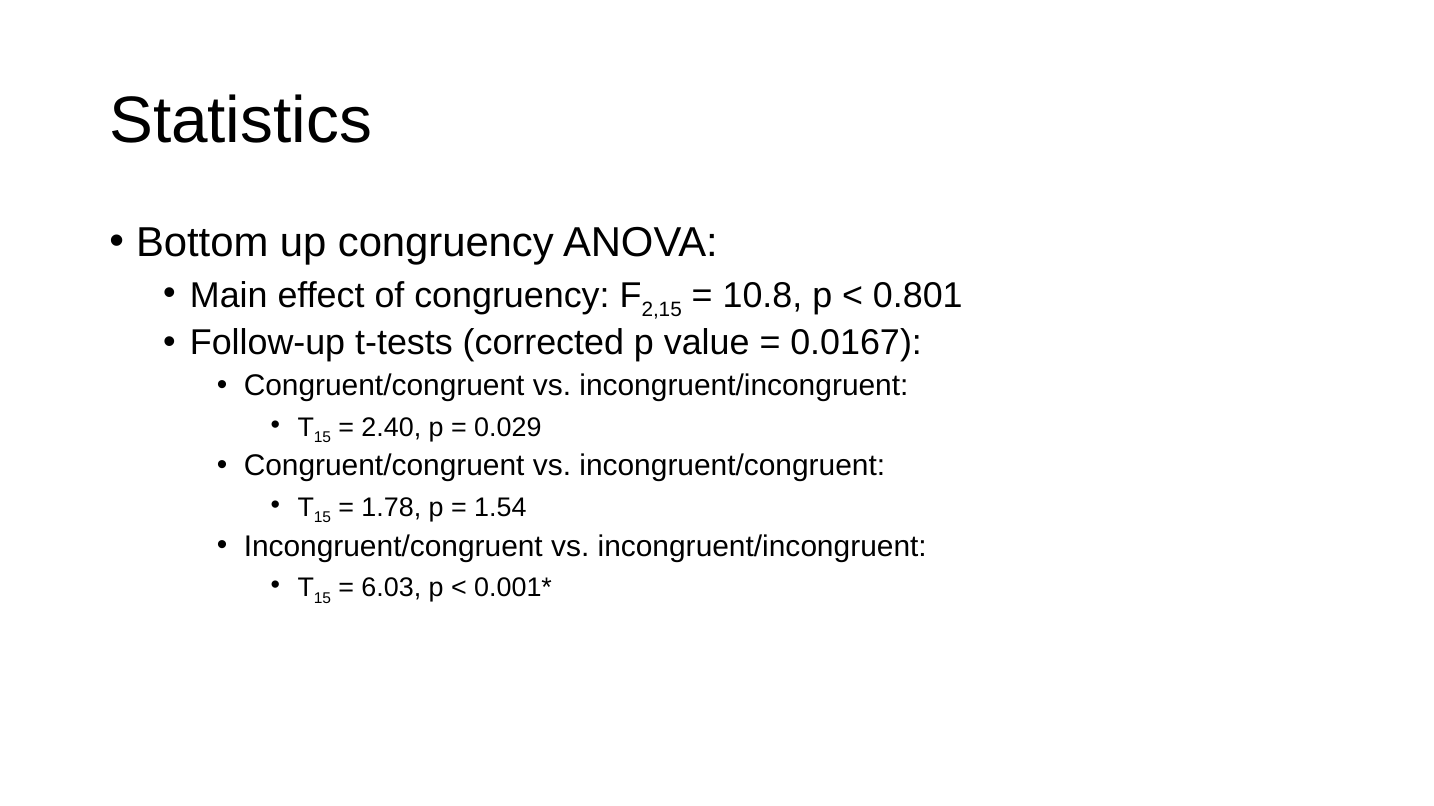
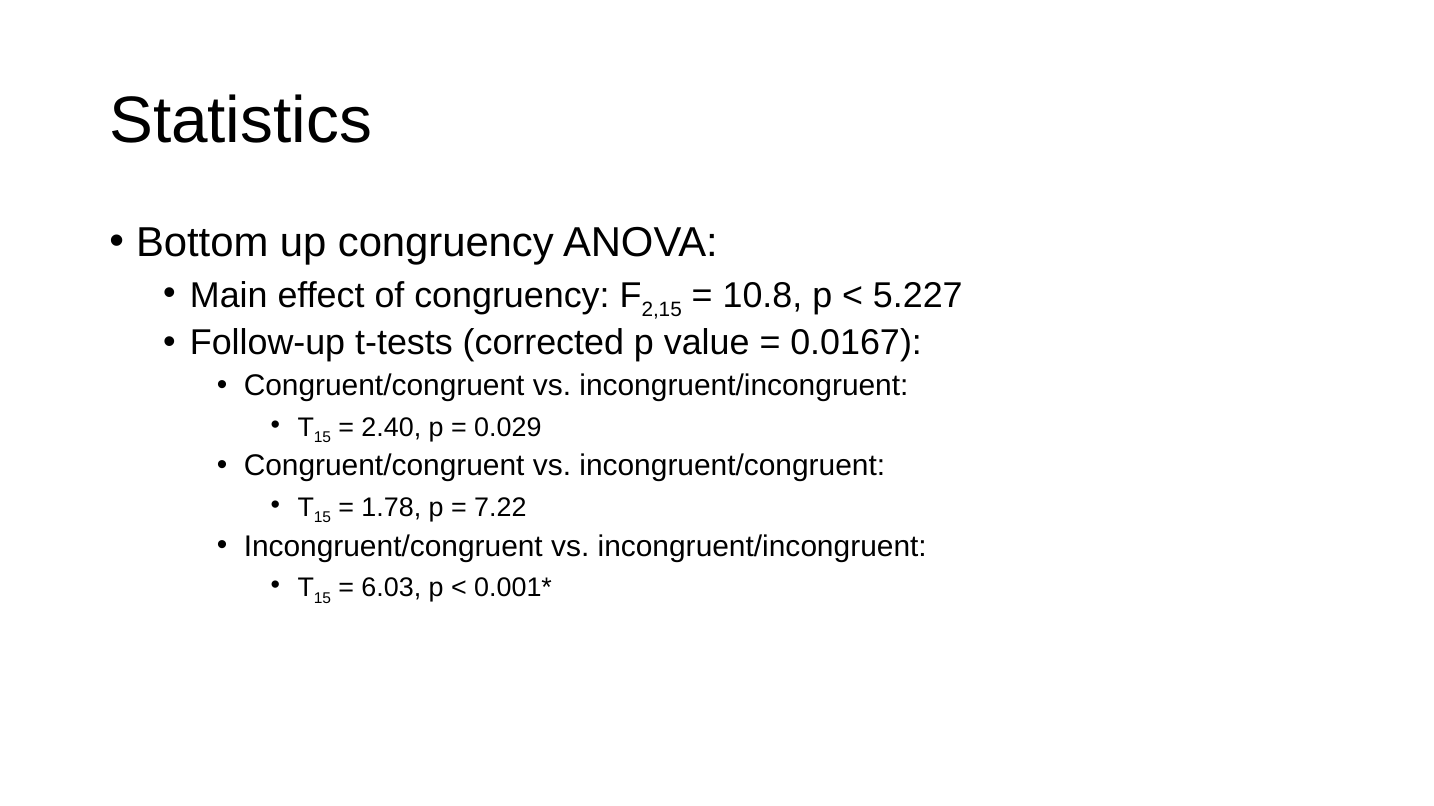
0.801: 0.801 -> 5.227 (918, 296)
1.54: 1.54 -> 7.22 (500, 508)
